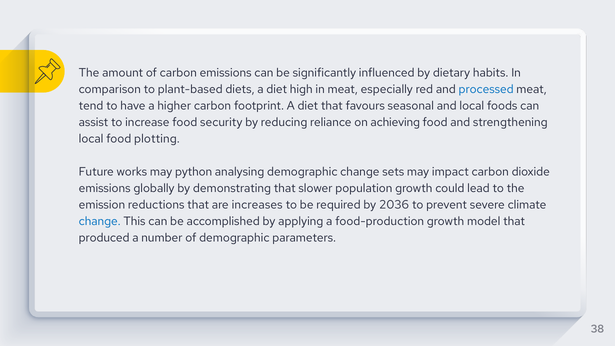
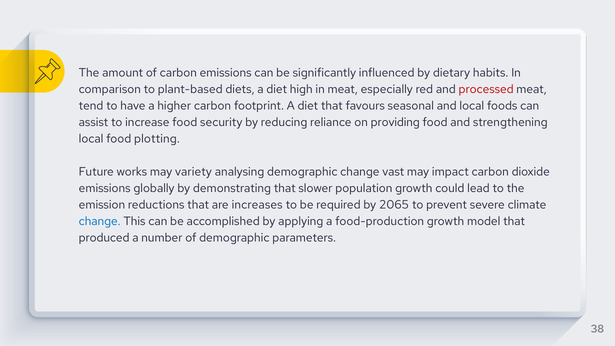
processed colour: blue -> red (486, 89)
achieving: achieving -> providing (395, 122)
python: python -> variety (193, 172)
sets: sets -> vast (393, 172)
2036: 2036 -> 2065 (394, 205)
